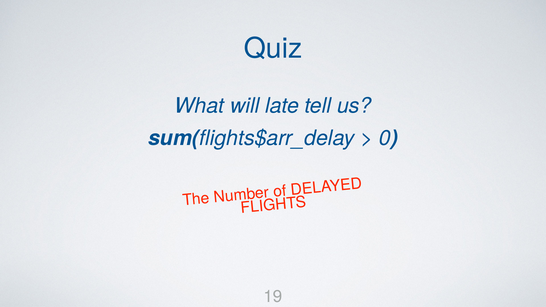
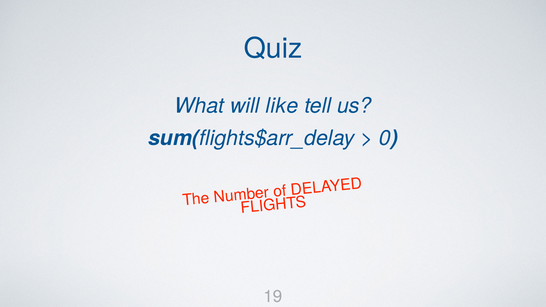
late: late -> like (282, 106)
